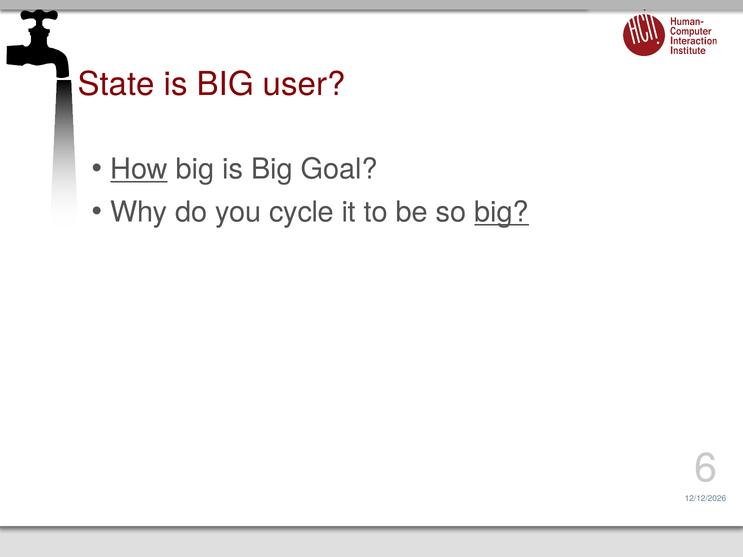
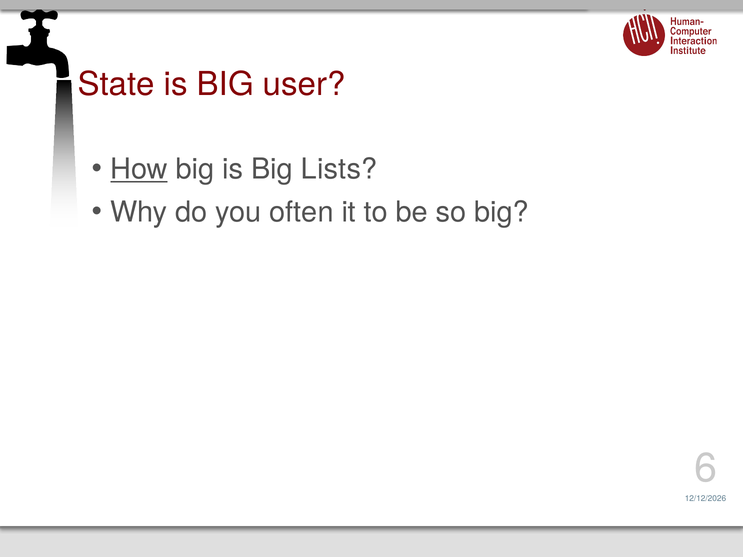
Goal: Goal -> Lists (339, 169)
cycle: cycle -> often (301, 212)
big underline: present -> none (502, 212)
